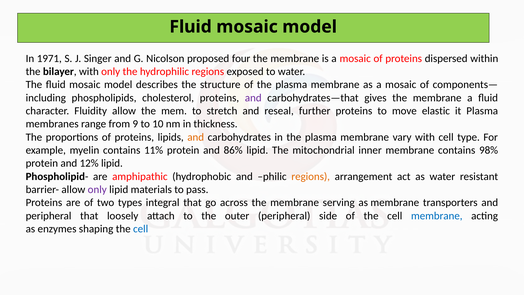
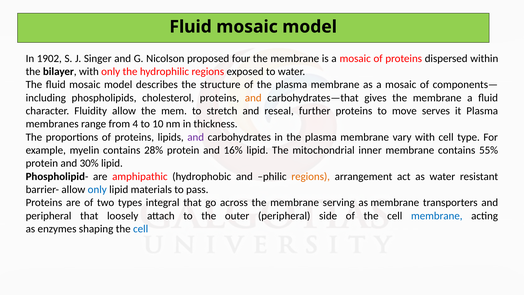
1971: 1971 -> 1902 (49, 58)
and colour: purple -> orange (253, 98)
elastic: elastic -> serves (436, 111)
9: 9 -> 4 (135, 124)
and colour: orange -> purple (196, 137)
11%: 11% -> 28% (154, 150)
86%: 86% -> 16% (233, 150)
98%: 98% -> 55% (489, 150)
12%: 12% -> 30% (89, 163)
only colour: purple -> blue (97, 189)
